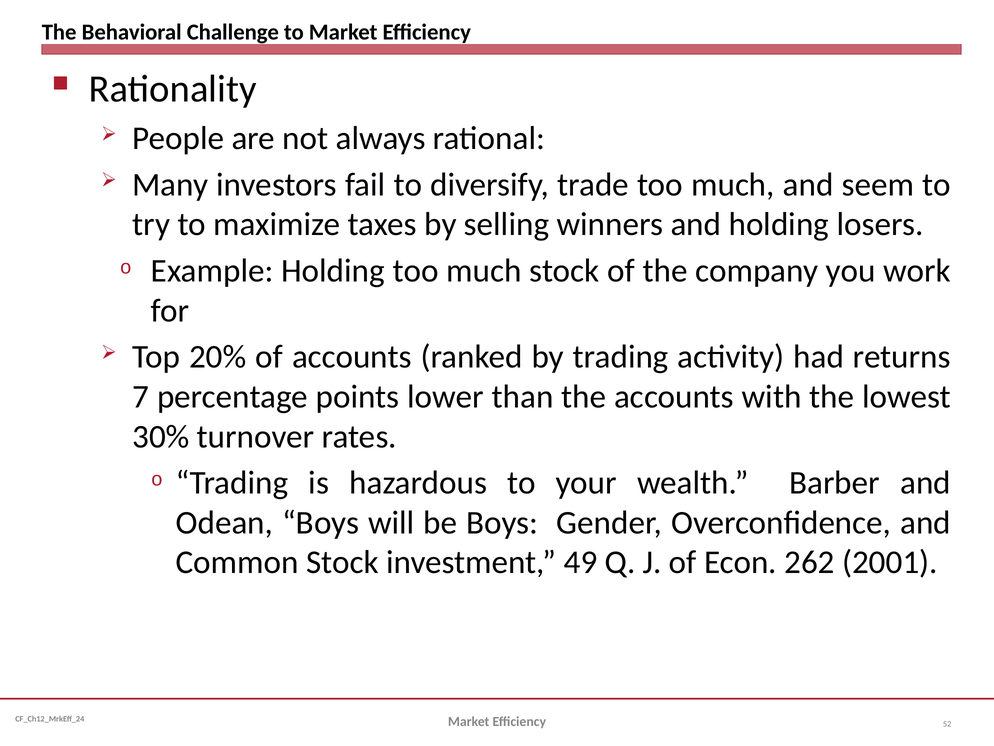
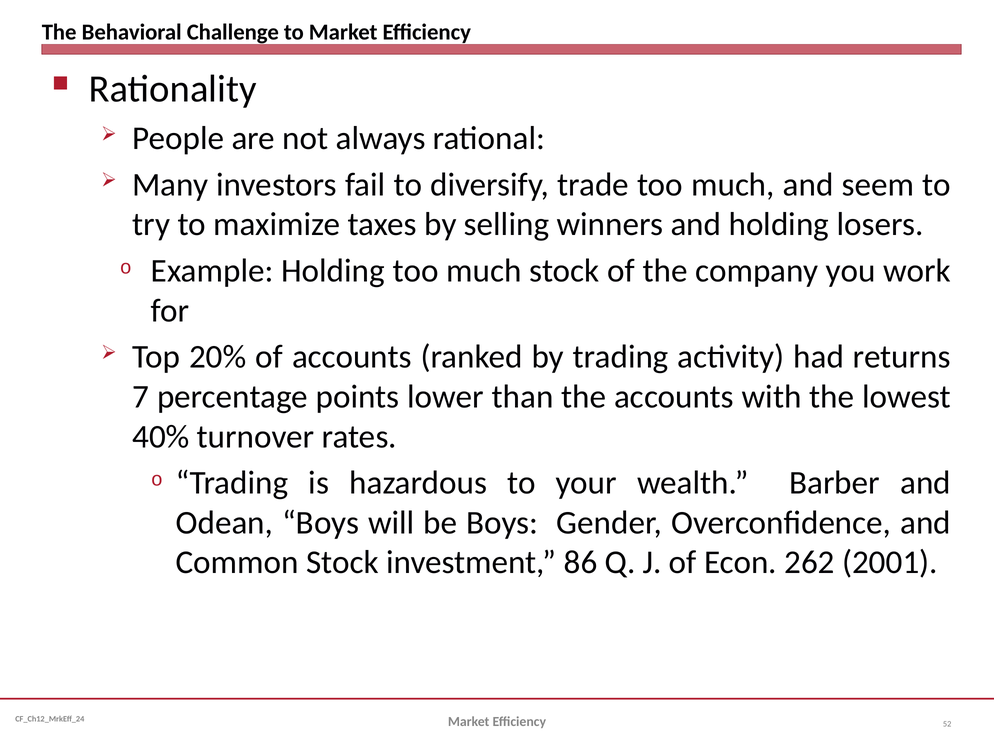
30%: 30% -> 40% (161, 436)
49: 49 -> 86 (581, 562)
